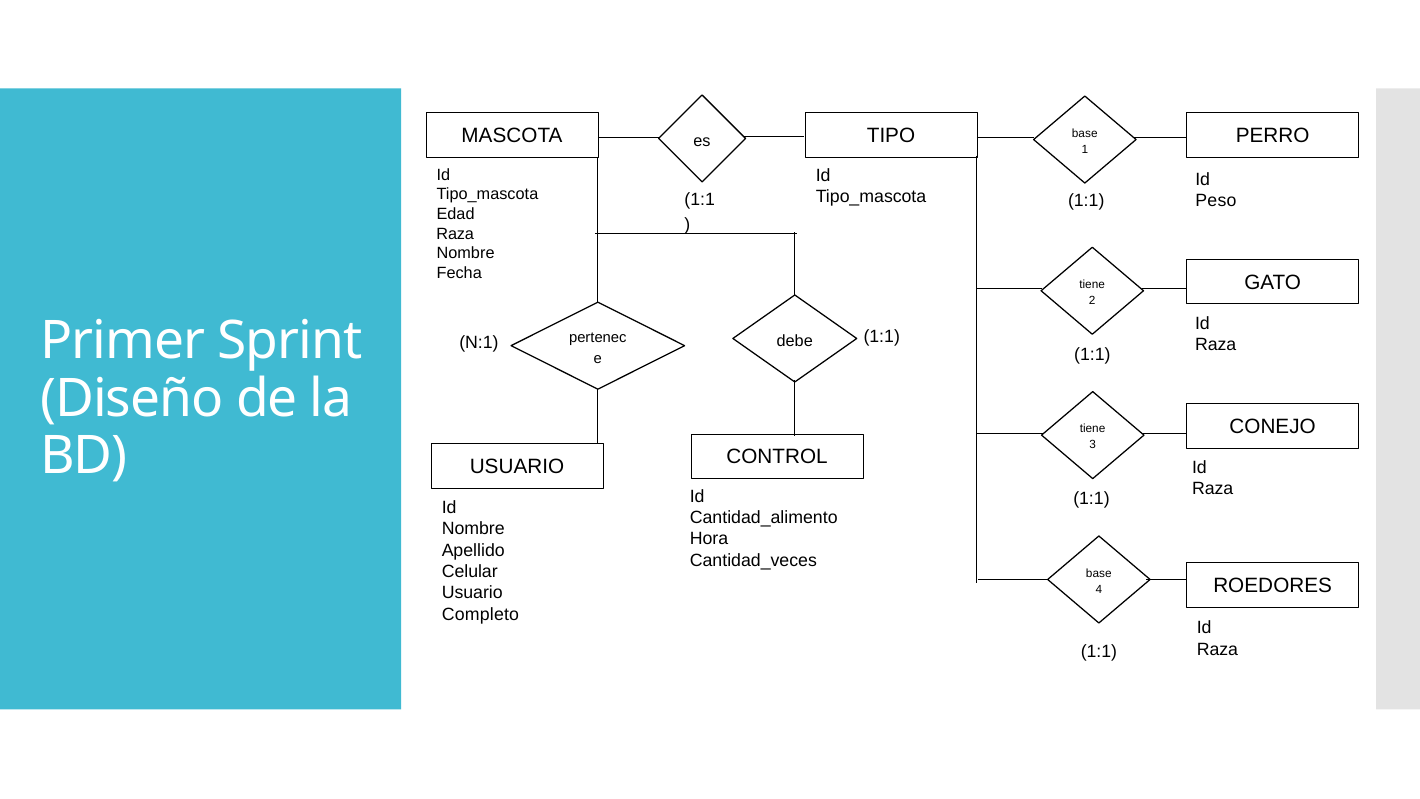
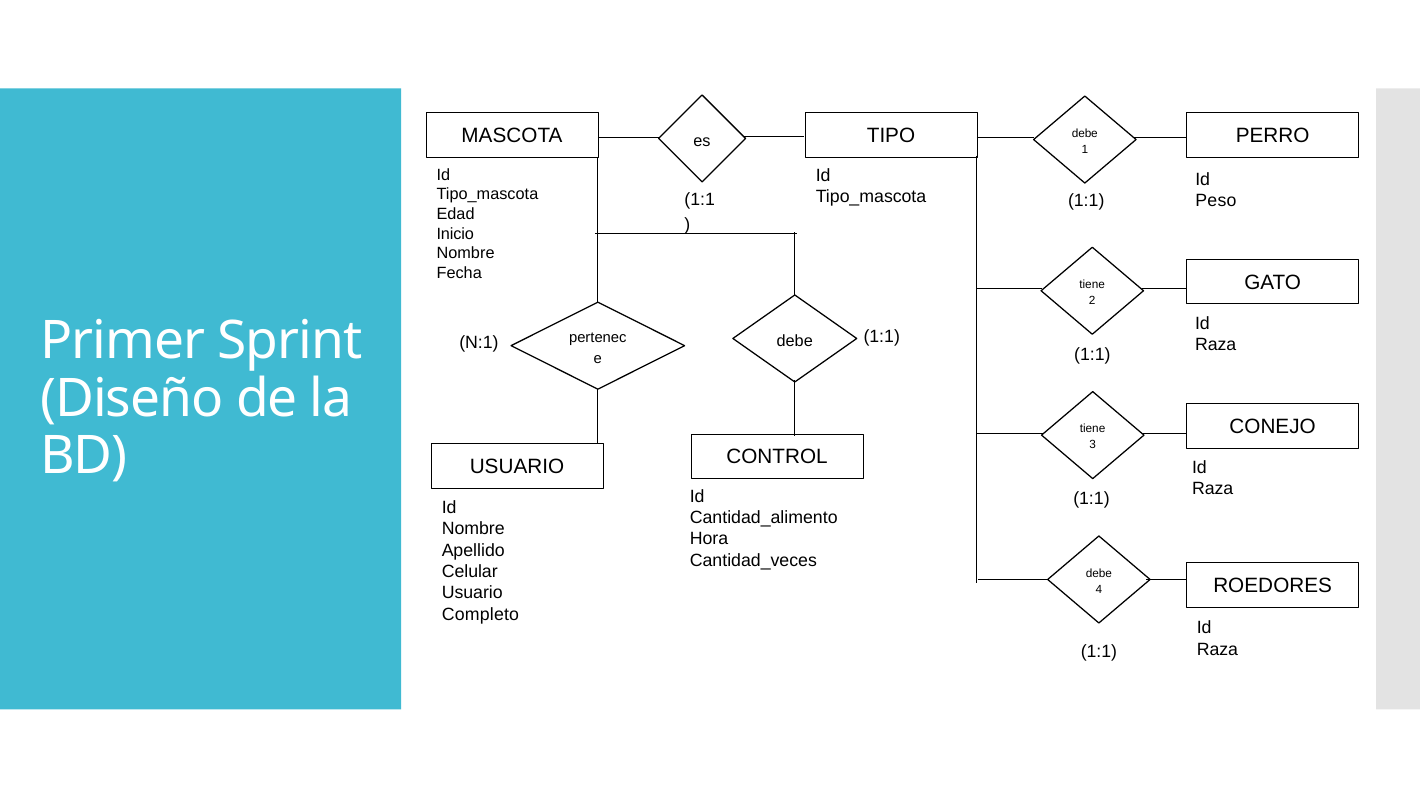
base: base -> debe (1085, 133)
Raza: Raza -> Inicio (455, 234)
base: base -> debe (1099, 573)
